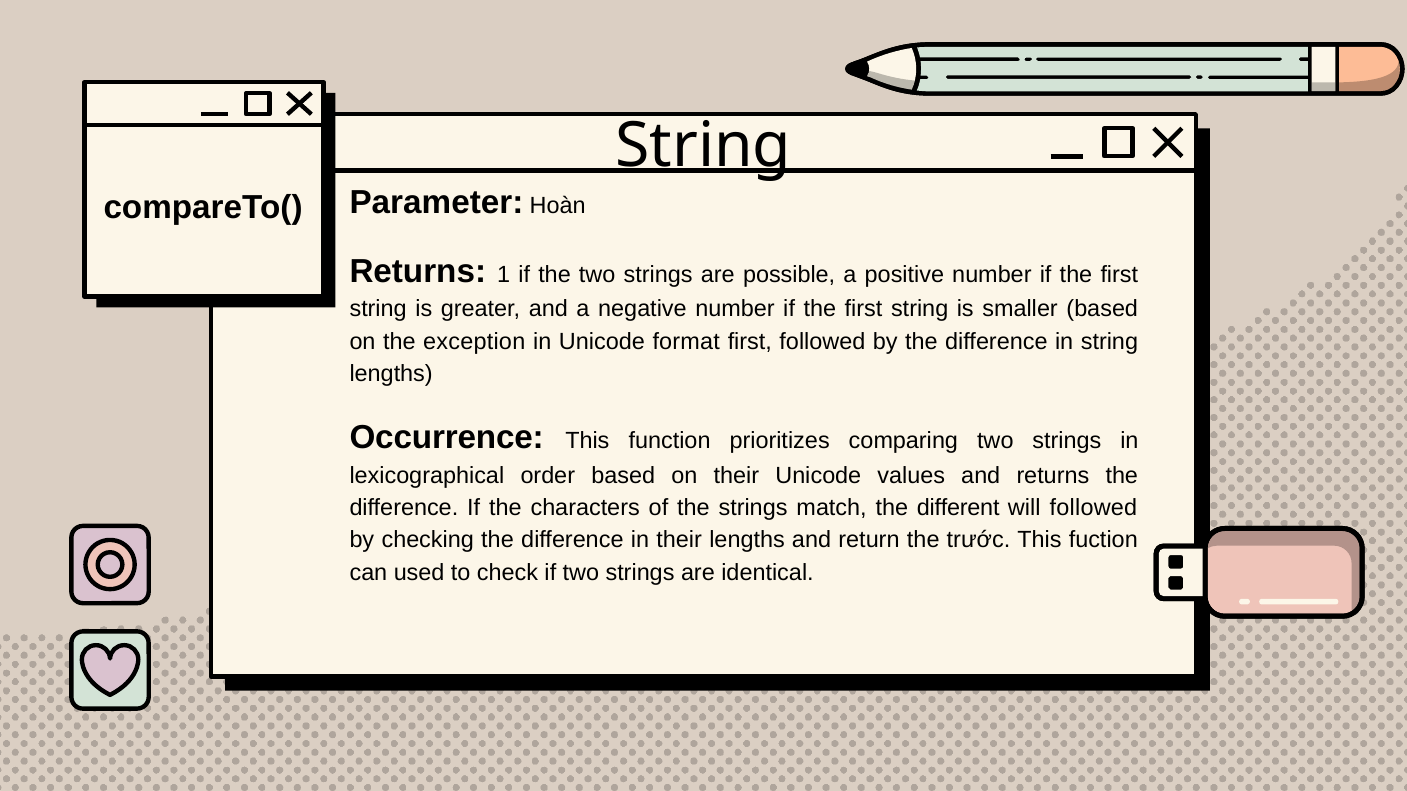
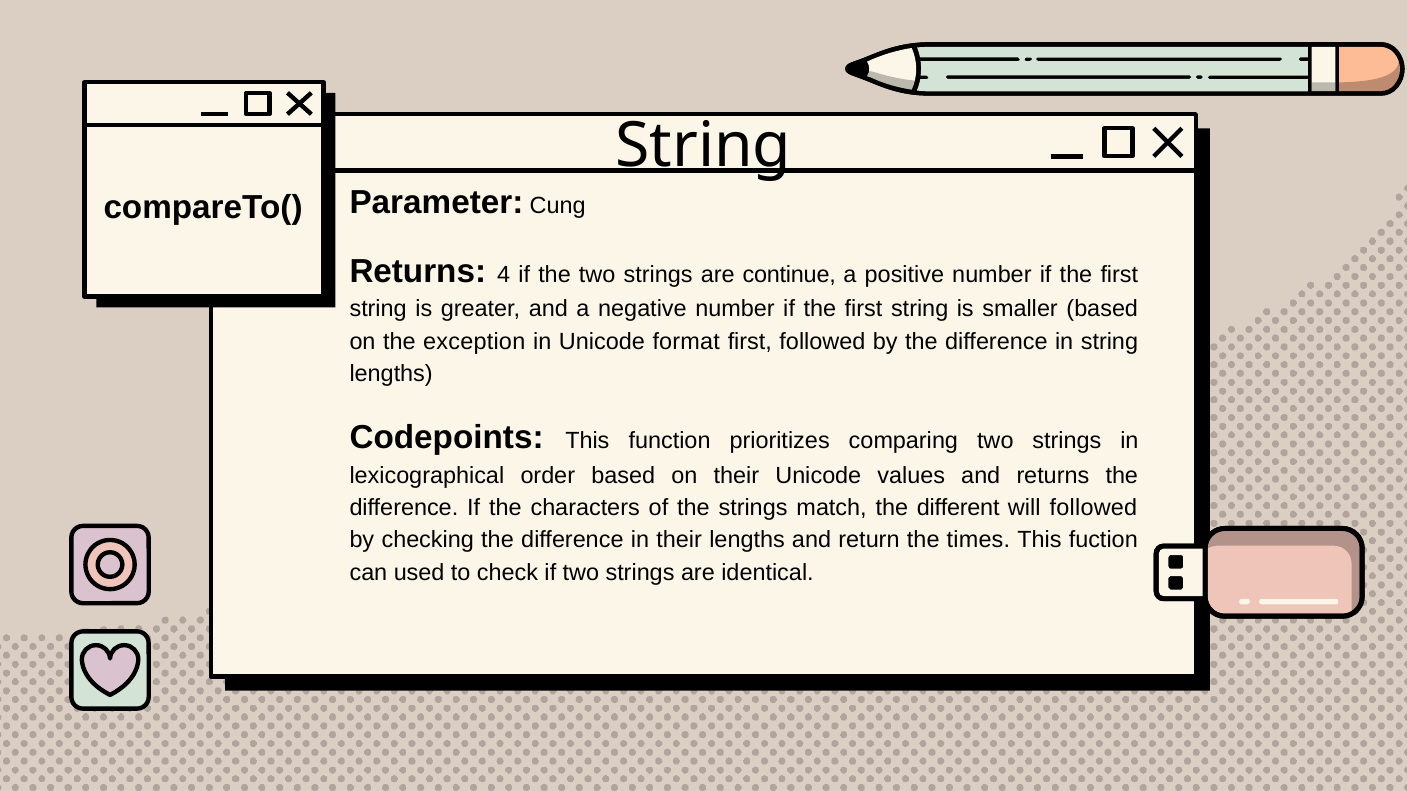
Hoàn: Hoàn -> Cung (558, 206)
1: 1 -> 4 (504, 275)
possible: possible -> continue (789, 275)
Occurrence: Occurrence -> Codepoints (447, 438)
trước: trước -> times (978, 540)
